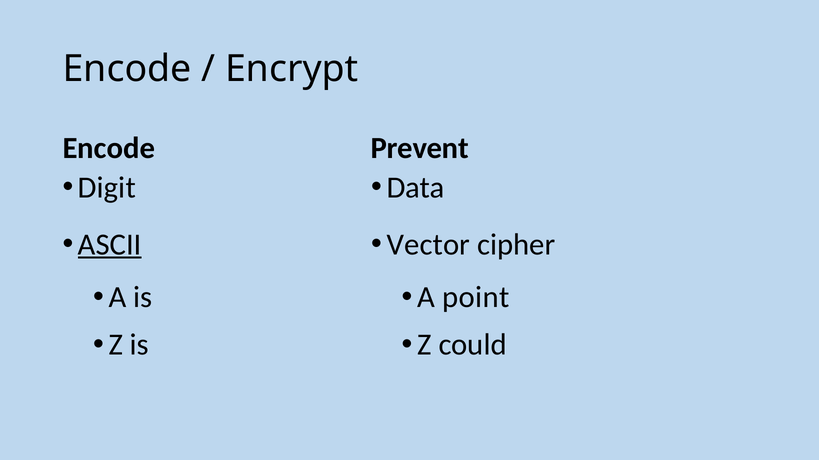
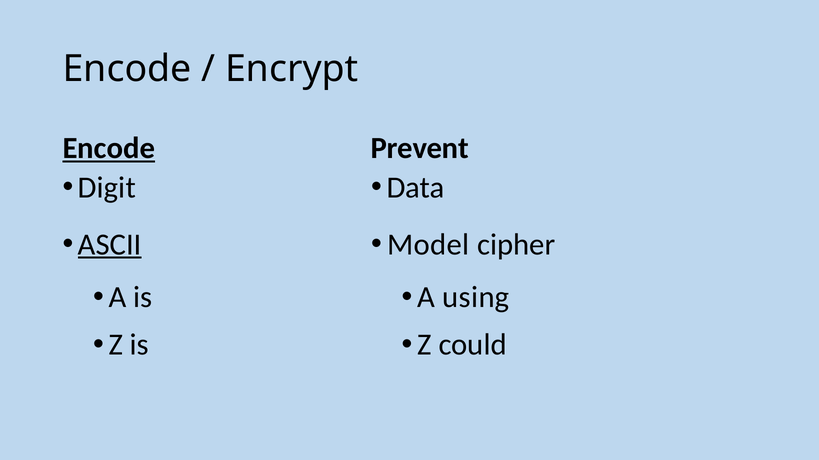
Encode underline: none -> present (109, 148)
Vector: Vector -> Model (428, 245)
point: point -> using (476, 298)
